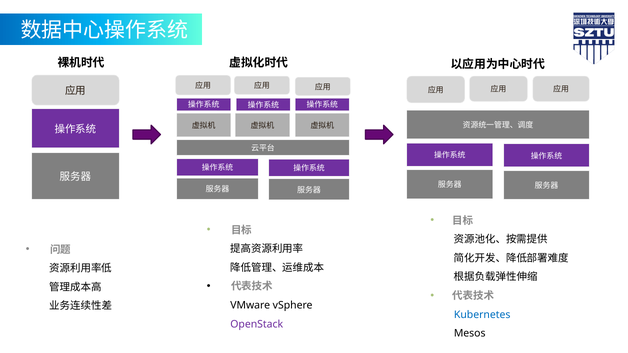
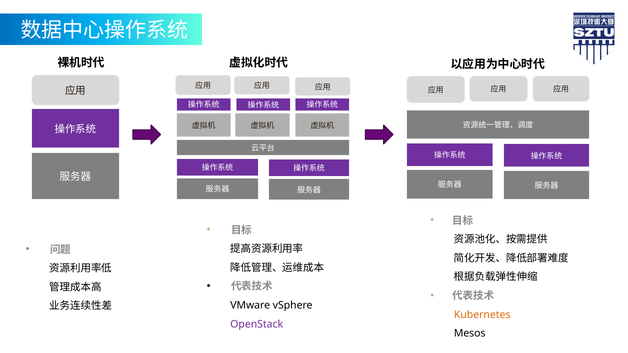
Kubernetes colour: blue -> orange (482, 315)
